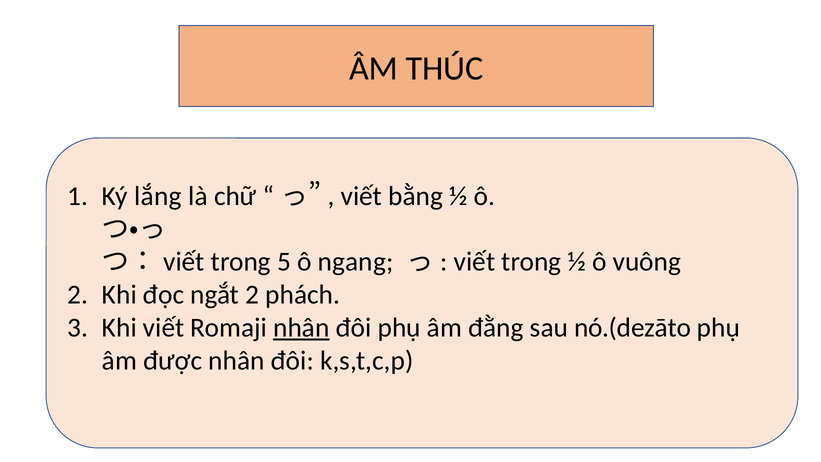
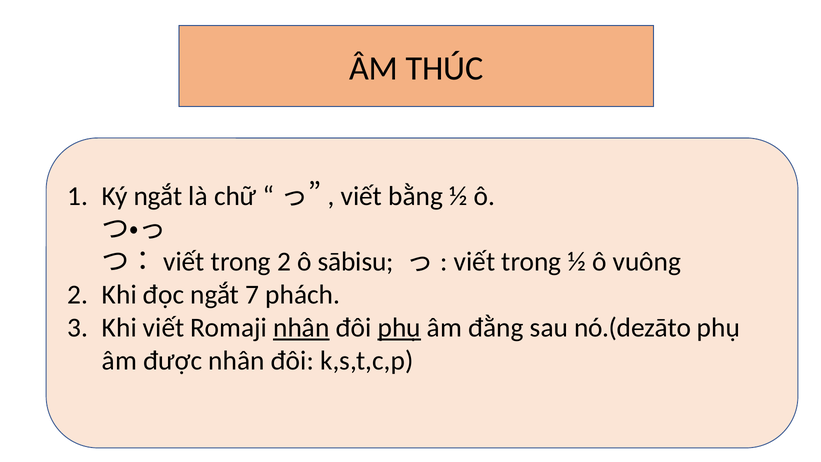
Ký lắng: lắng -> ngắt (158, 196)
trong 5: 5 -> 2 (284, 262)
ngang: ngang -> sābisu (356, 262)
ngắt 2: 2 -> 7 (252, 295)
phụ underline: none -> present (399, 328)
